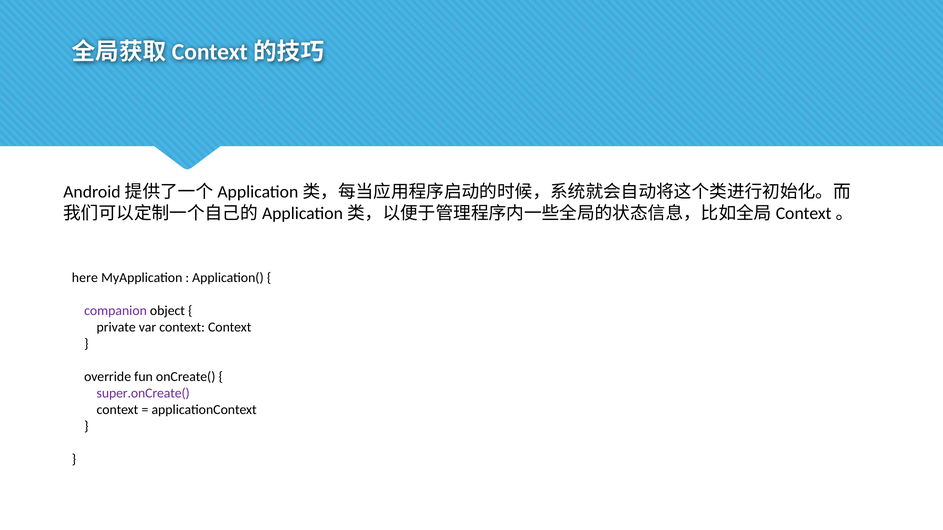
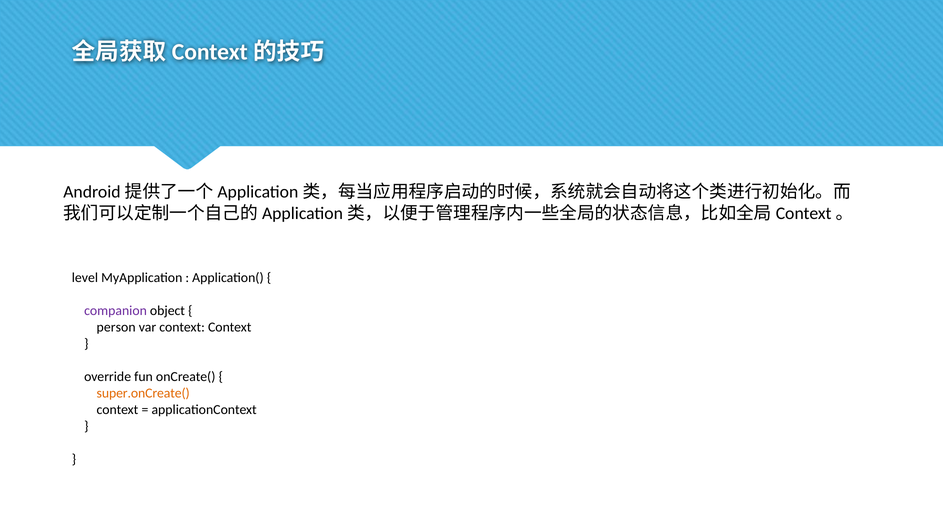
here: here -> level (85, 278)
private: private -> person (116, 327)
super.onCreate( colour: purple -> orange (143, 393)
